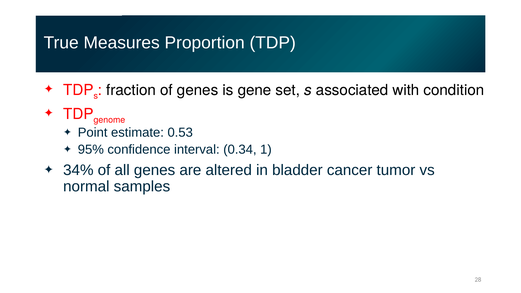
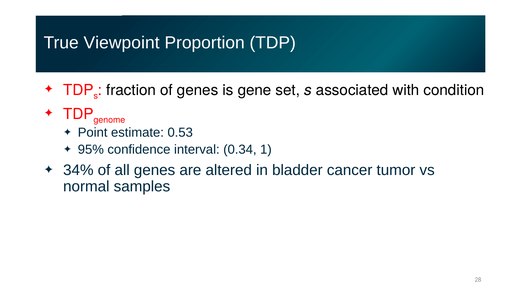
Measures: Measures -> Viewpoint (122, 43)
